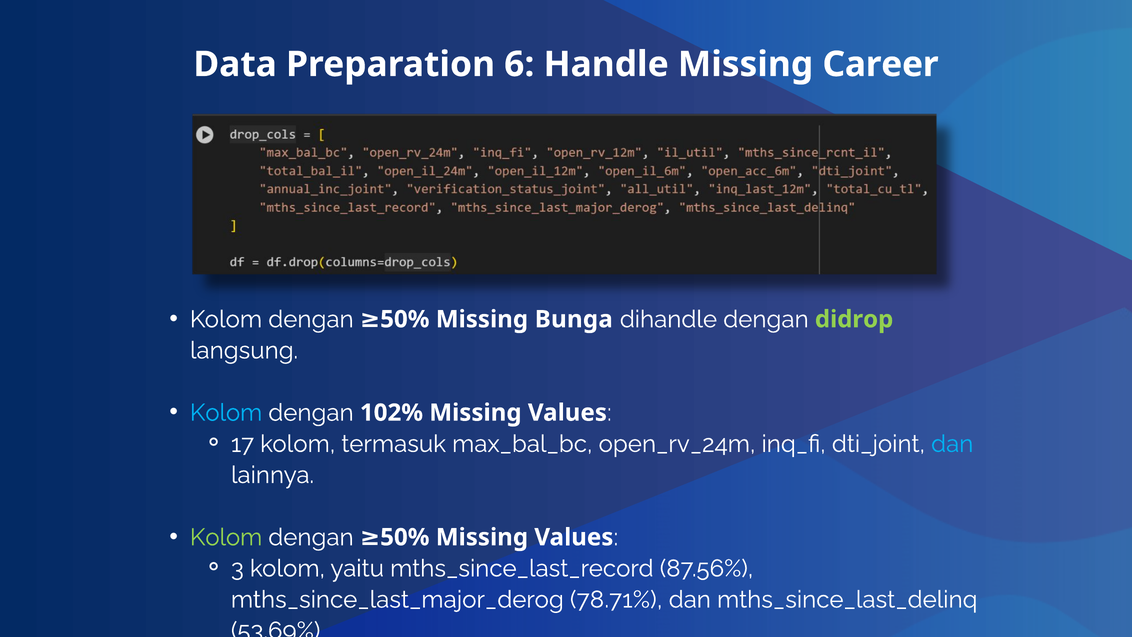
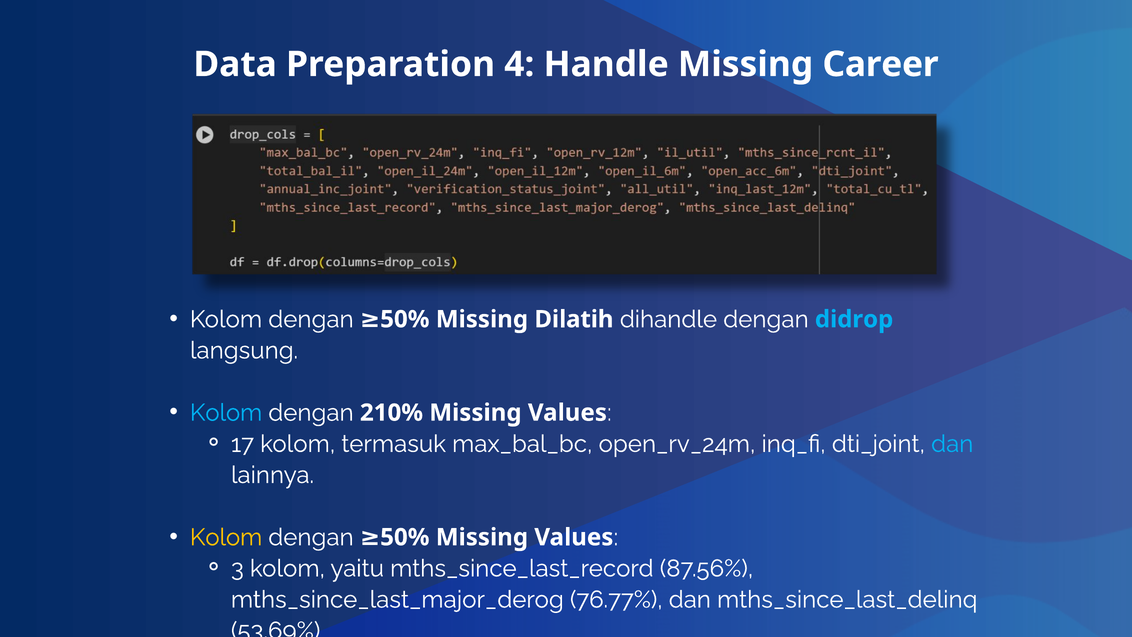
6: 6 -> 4 (519, 64)
Bunga: Bunga -> Dilatih (574, 319)
didrop colour: light green -> light blue (854, 319)
102%: 102% -> 210% (391, 413)
Kolom colour: light green -> yellow (226, 537)
78.71%: 78.71% -> 76.77% (616, 599)
